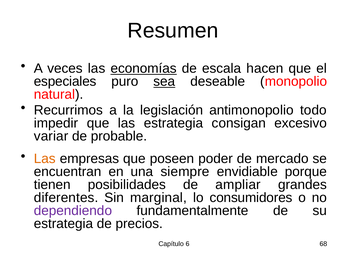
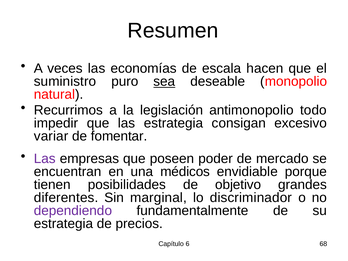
economías underline: present -> none (144, 69)
especiales: especiales -> suministro (65, 82)
probable: probable -> fomentar (119, 136)
Las colour: orange -> purple (45, 159)
siempre: siempre -> médicos (185, 172)
ampliar: ampliar -> objetivo (238, 185)
consumidores: consumidores -> discriminador (251, 198)
